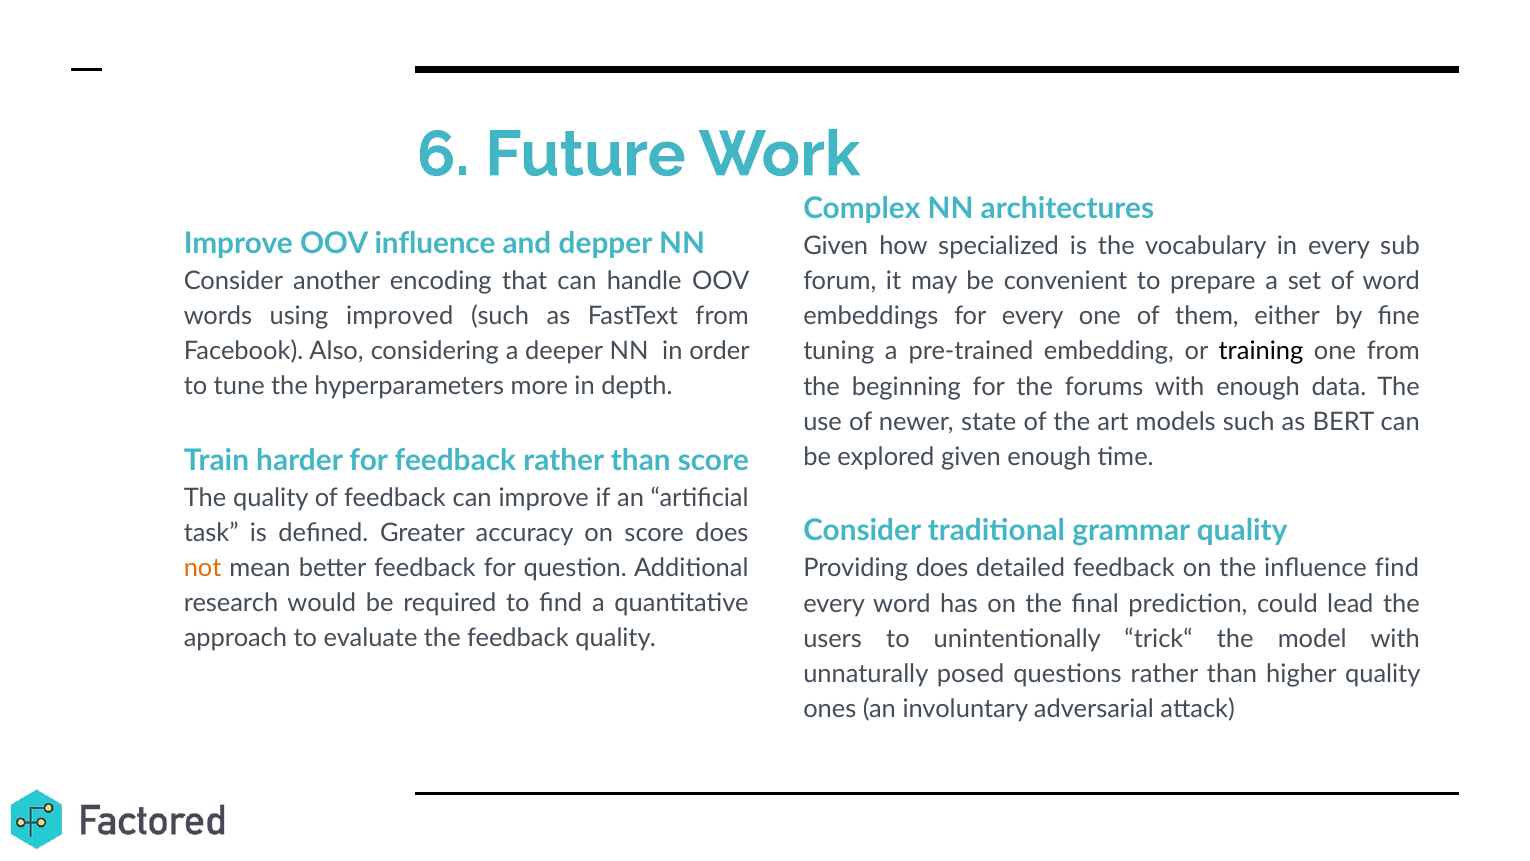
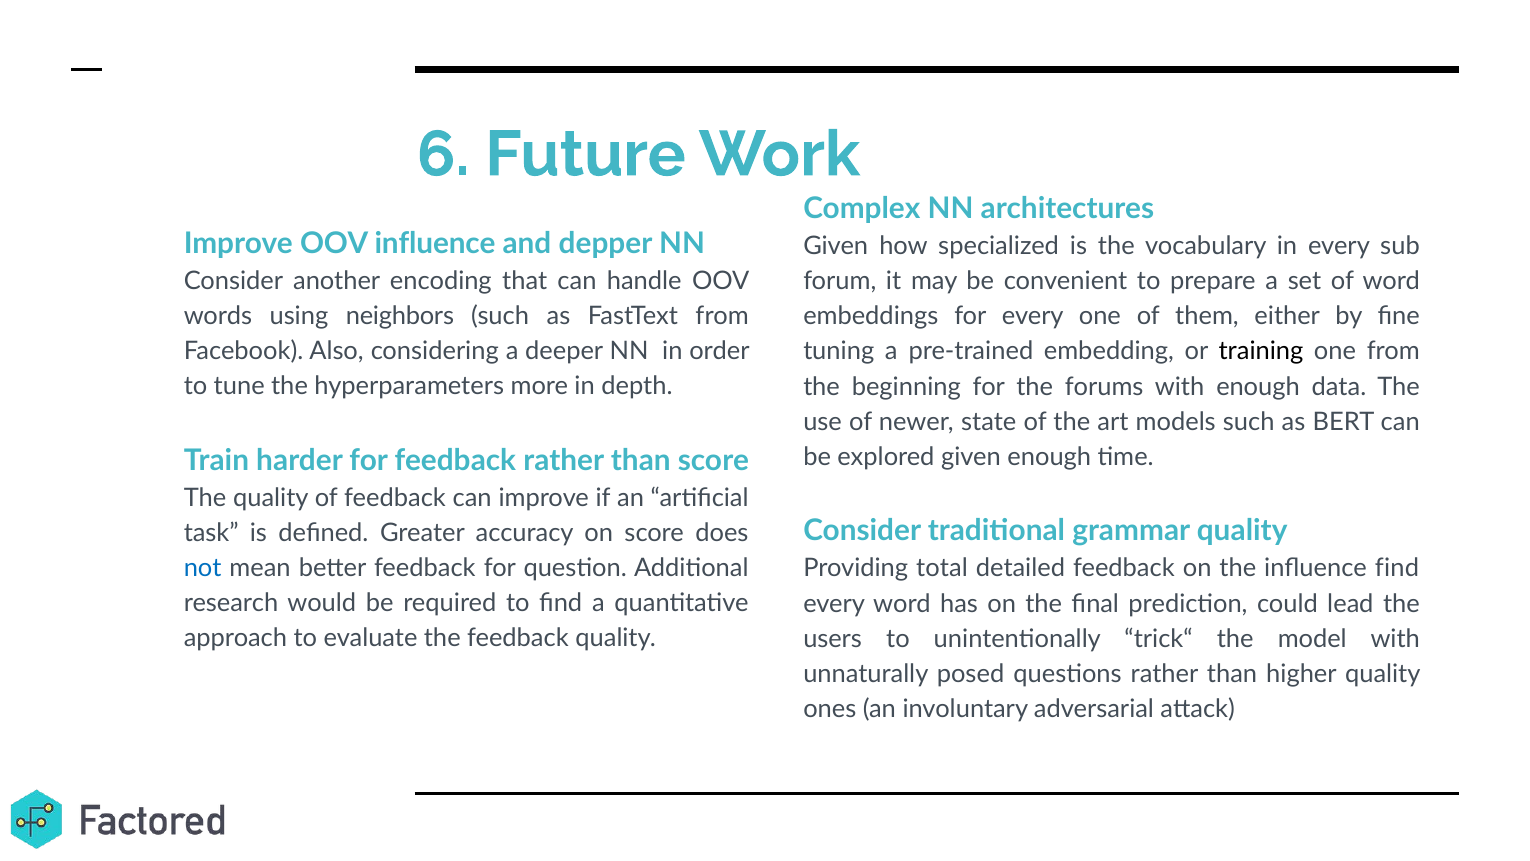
improved: improved -> neighbors (400, 316)
not colour: orange -> blue (203, 568)
Providing does: does -> total (942, 568)
